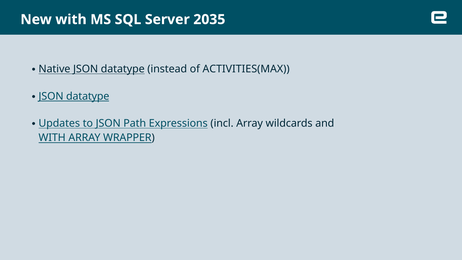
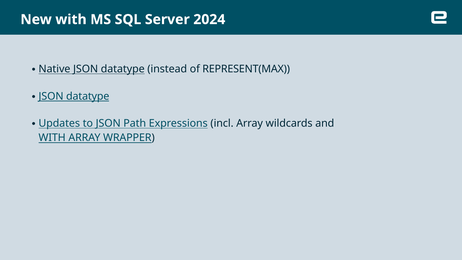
2035: 2035 -> 2024 (209, 19)
ACTIVITIES(MAX: ACTIVITIES(MAX -> REPRESENT(MAX (246, 69)
